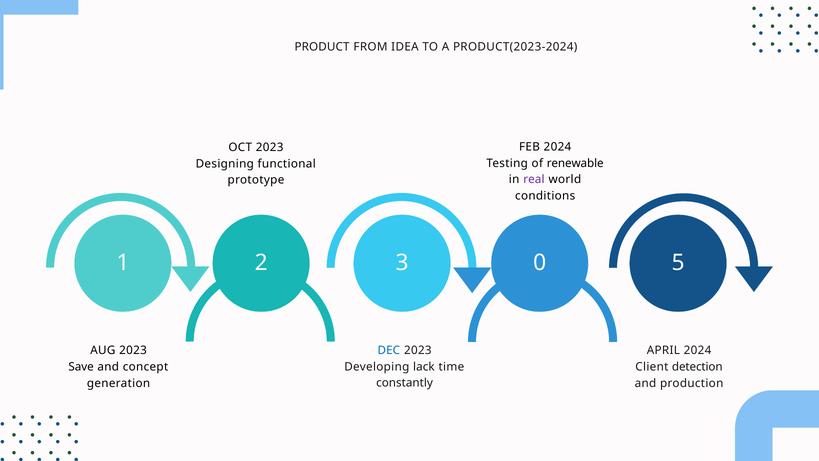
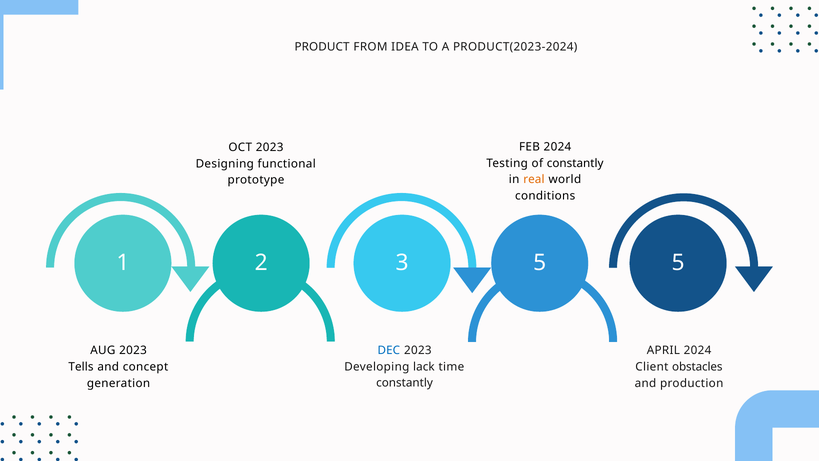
of renewable: renewable -> constantly (575, 163)
real colour: purple -> orange (534, 179)
3 0: 0 -> 5 (540, 262)
Save: Save -> Tells (81, 367)
detection: detection -> obstacles (697, 367)
